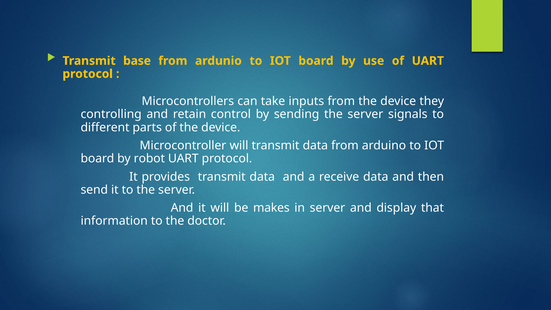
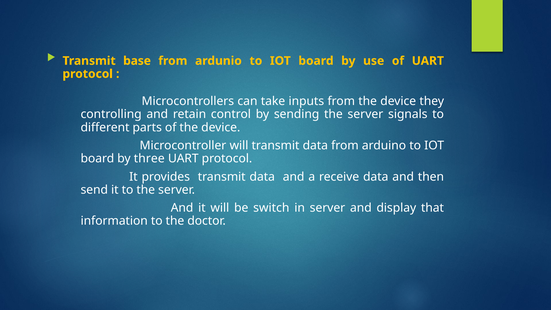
robot: robot -> three (149, 159)
makes: makes -> switch (271, 208)
